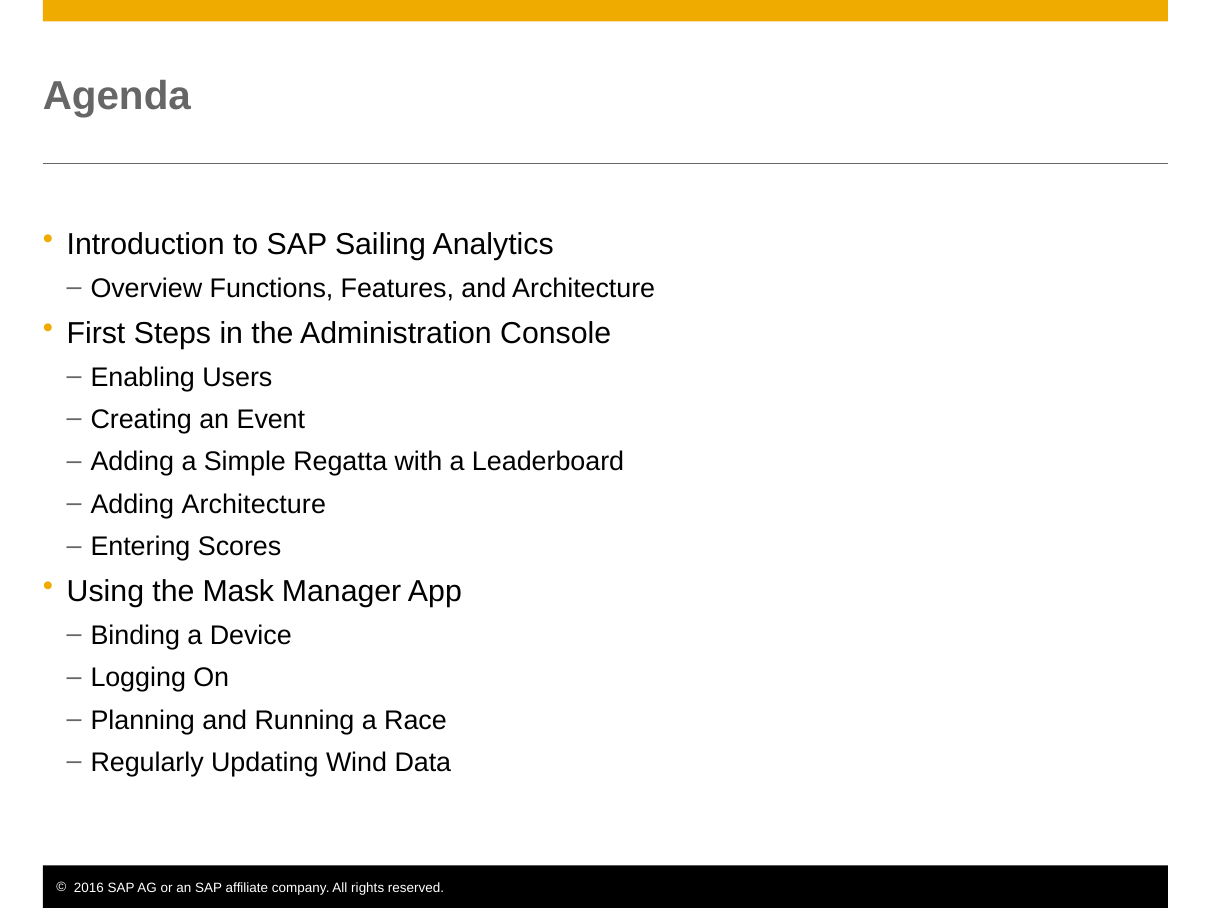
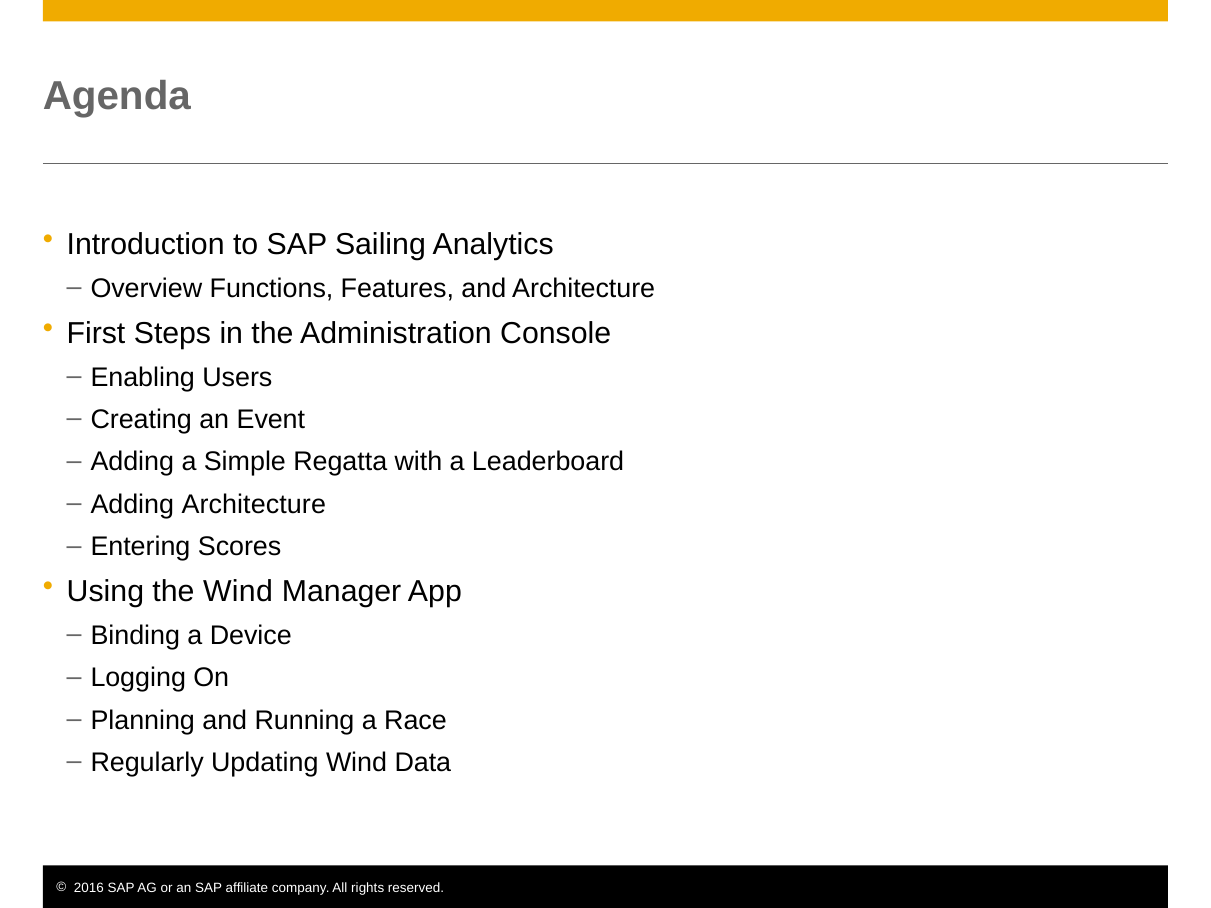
the Mask: Mask -> Wind (238, 592)
